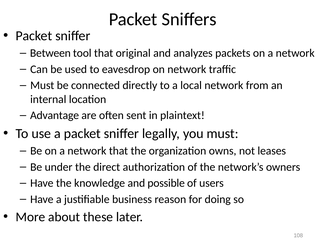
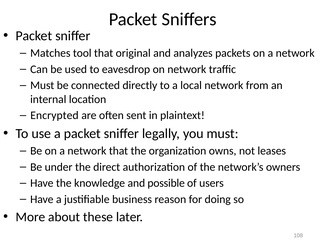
Between: Between -> Matches (50, 53)
Advantage: Advantage -> Encrypted (54, 115)
